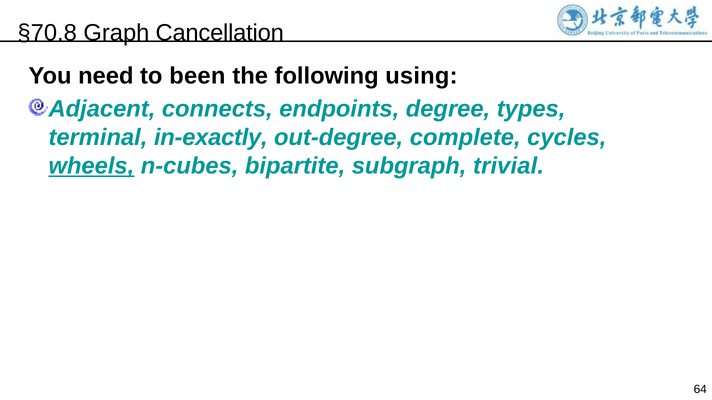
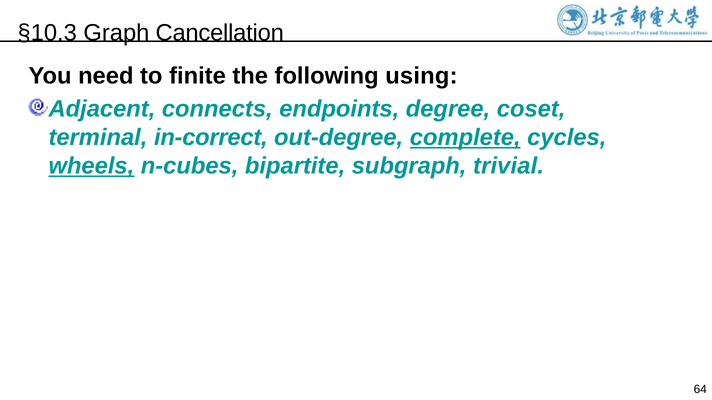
§70.8: §70.8 -> §10.3 (47, 33)
been: been -> finite (197, 76)
types: types -> coset (531, 109)
in-exactly: in-exactly -> in-correct (211, 138)
complete underline: none -> present (465, 138)
